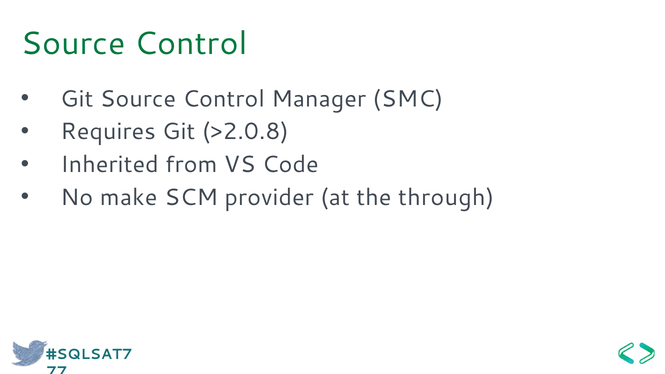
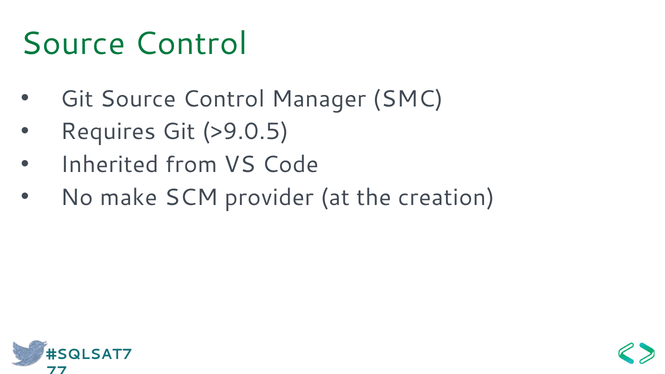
>2.0.8: >2.0.8 -> >9.0.5 (245, 132)
through: through -> creation (446, 197)
